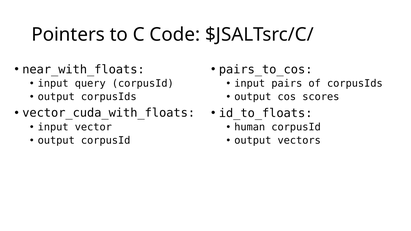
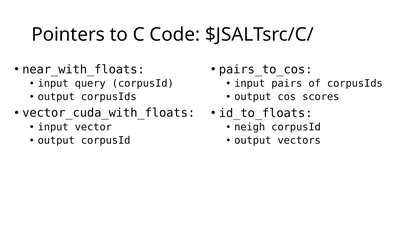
human: human -> neigh (250, 127)
